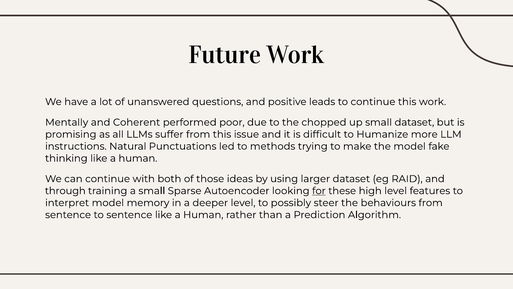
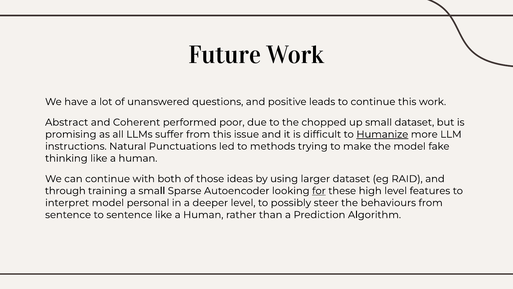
Mentally: Mentally -> Abstract (67, 122)
Humanize underline: none -> present (382, 134)
memory: memory -> personal (148, 203)
